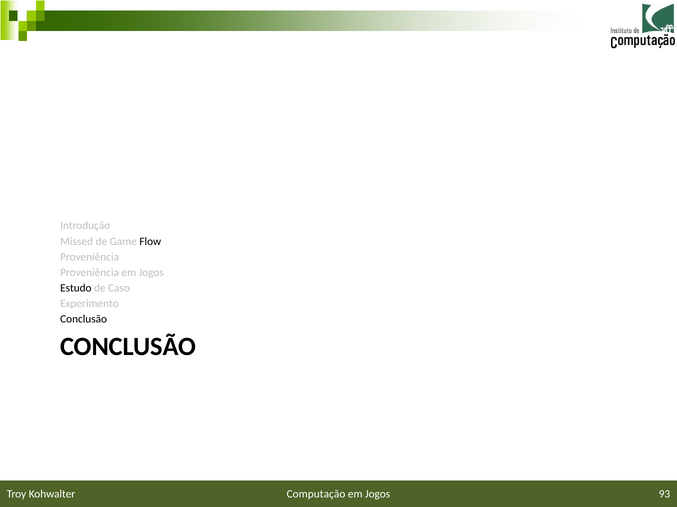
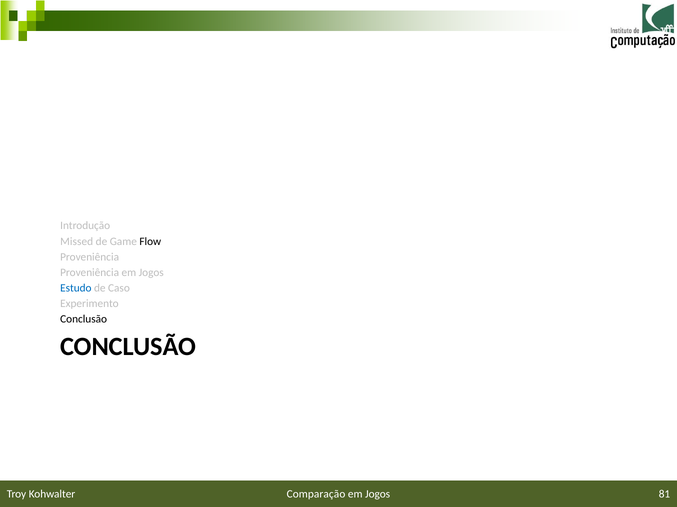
Estudo colour: black -> blue (76, 288)
Computação: Computação -> Comparação (316, 495)
93: 93 -> 81 (665, 495)
